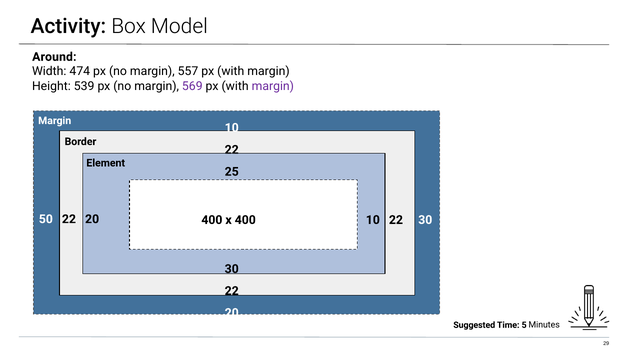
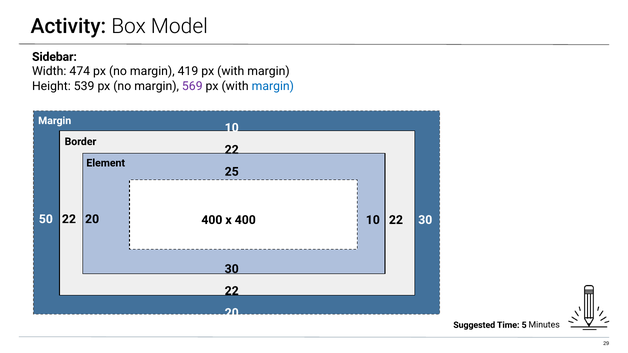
Around: Around -> Sidebar (54, 57)
557: 557 -> 419 (188, 72)
margin colour: purple -> blue (273, 86)
